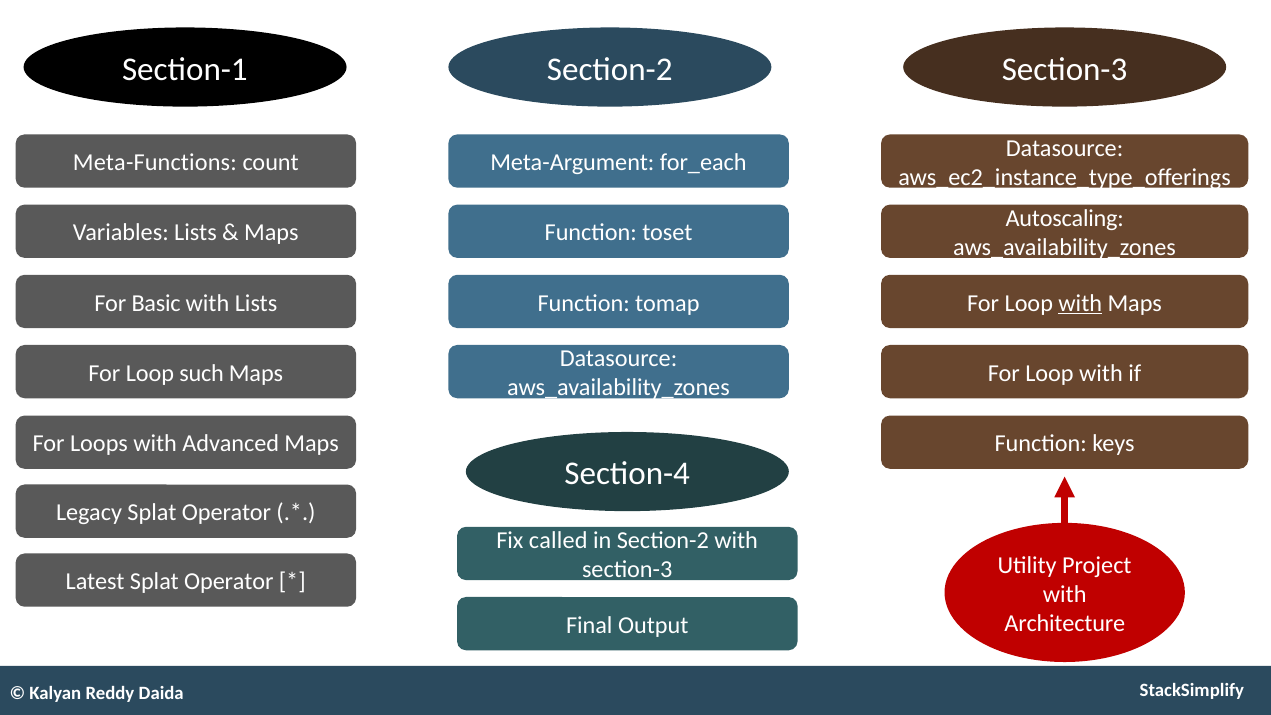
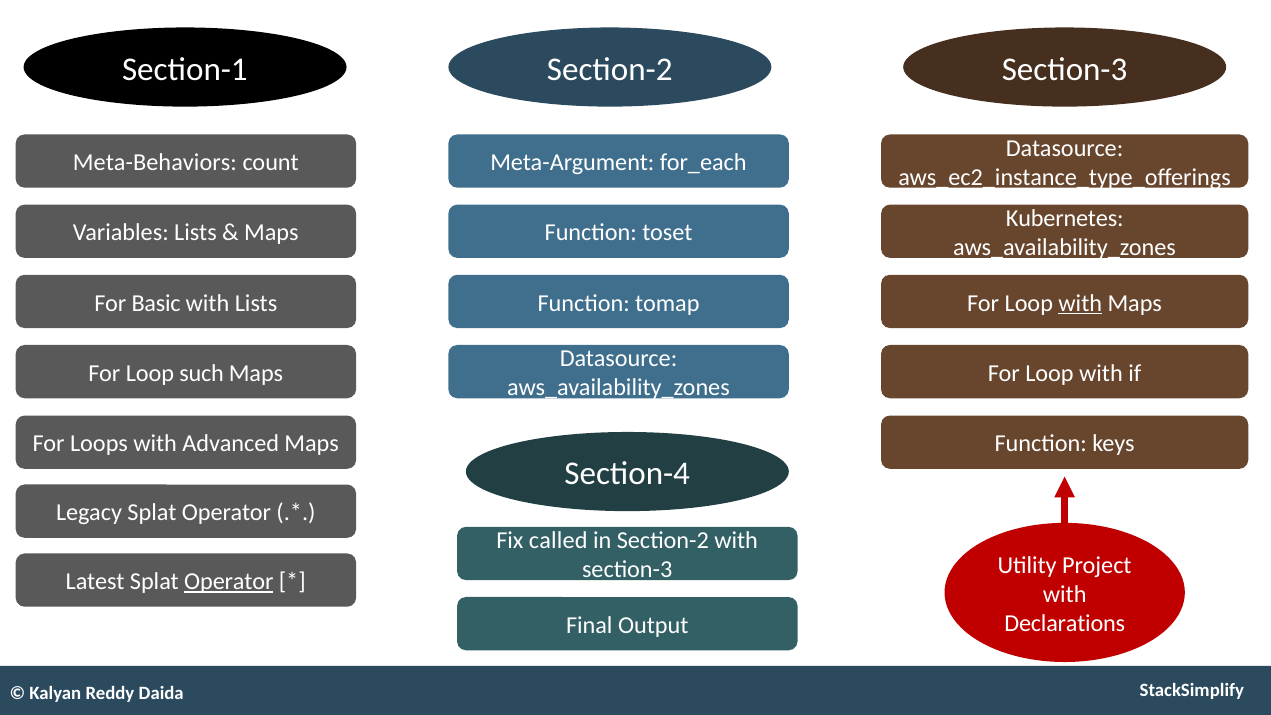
Meta-Functions: Meta-Functions -> Meta-Behaviors (155, 163)
Autoscaling: Autoscaling -> Kubernetes (1065, 218)
Operator underline: none -> present (229, 582)
Architecture: Architecture -> Declarations (1065, 623)
